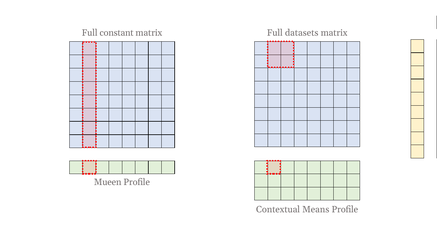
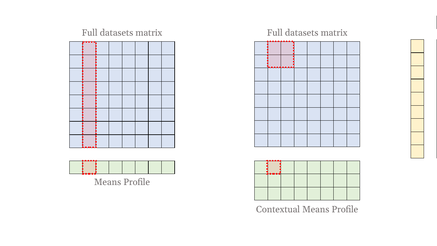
constant: constant -> datasets (116, 33)
Mueen: Mueen -> Means (108, 182)
